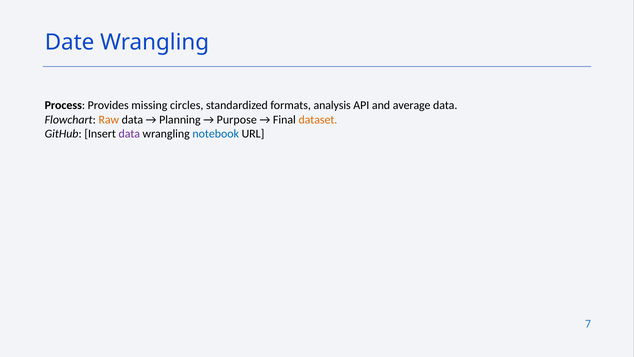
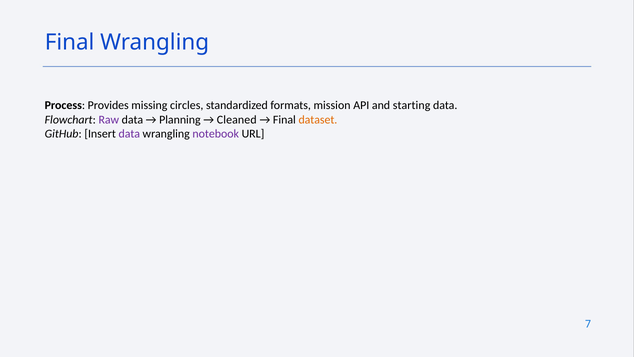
Date: Date -> Final (70, 42)
analysis: analysis -> mission (332, 105)
average: average -> starting (412, 105)
Raw colour: orange -> purple (109, 119)
Purpose: Purpose -> Cleaned (237, 119)
notebook colour: blue -> purple (216, 134)
